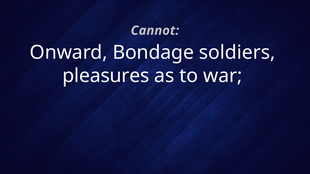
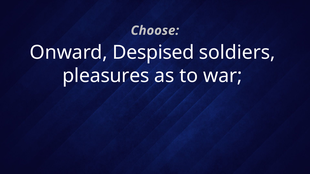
Cannot: Cannot -> Choose (155, 31)
Bondage: Bondage -> Despised (153, 53)
